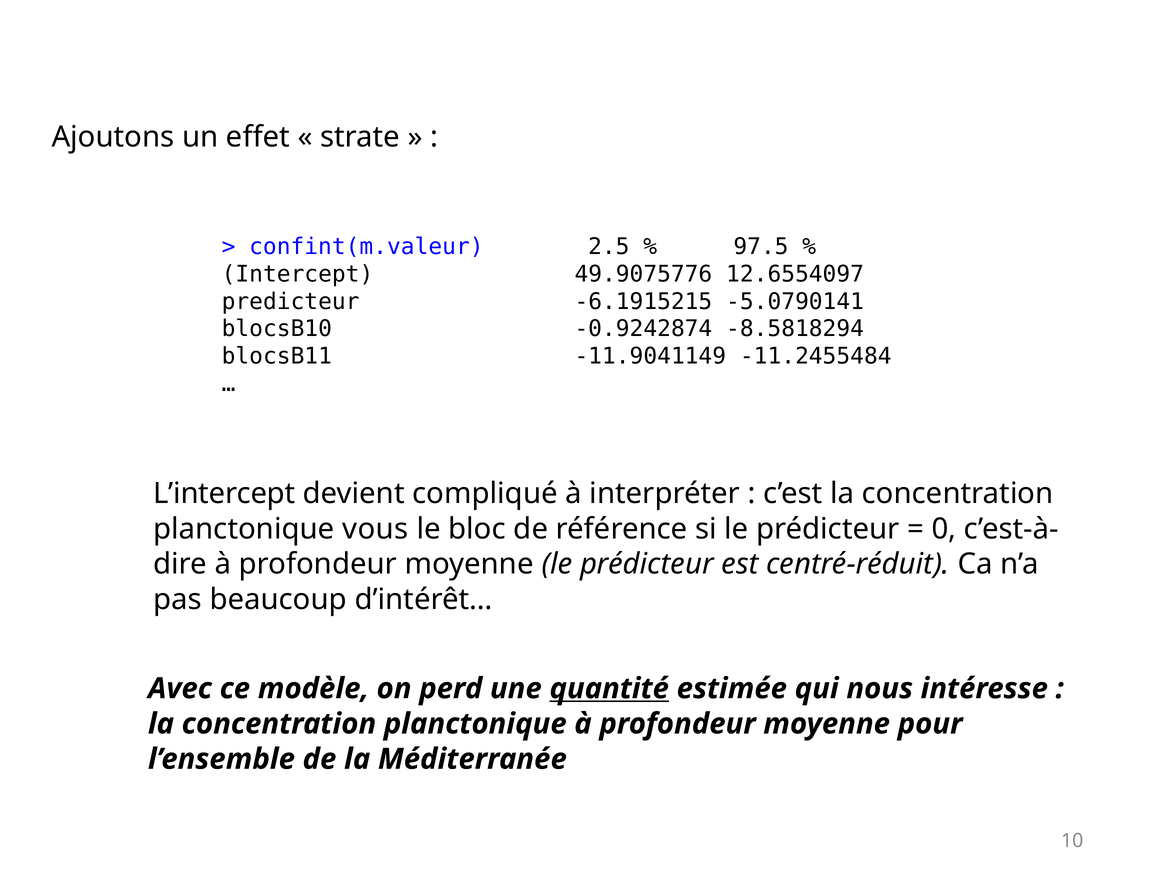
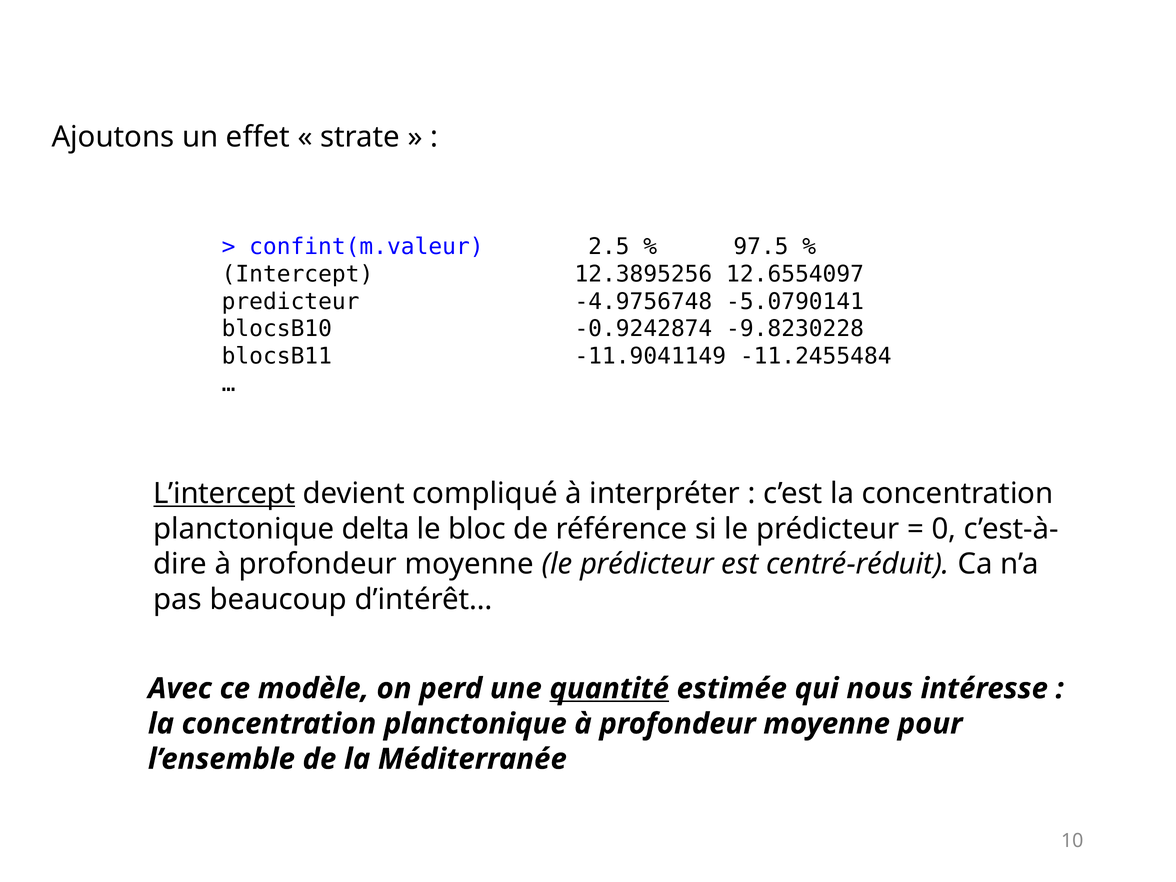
49.9075776: 49.9075776 -> 12.3895256 (643, 274)
-6.1915215: -6.1915215 -> -4.9756748 (643, 301)
-8.5818294: -8.5818294 -> -9.8230228 (795, 329)
L’intercept underline: none -> present (224, 494)
vous: vous -> delta (376, 529)
